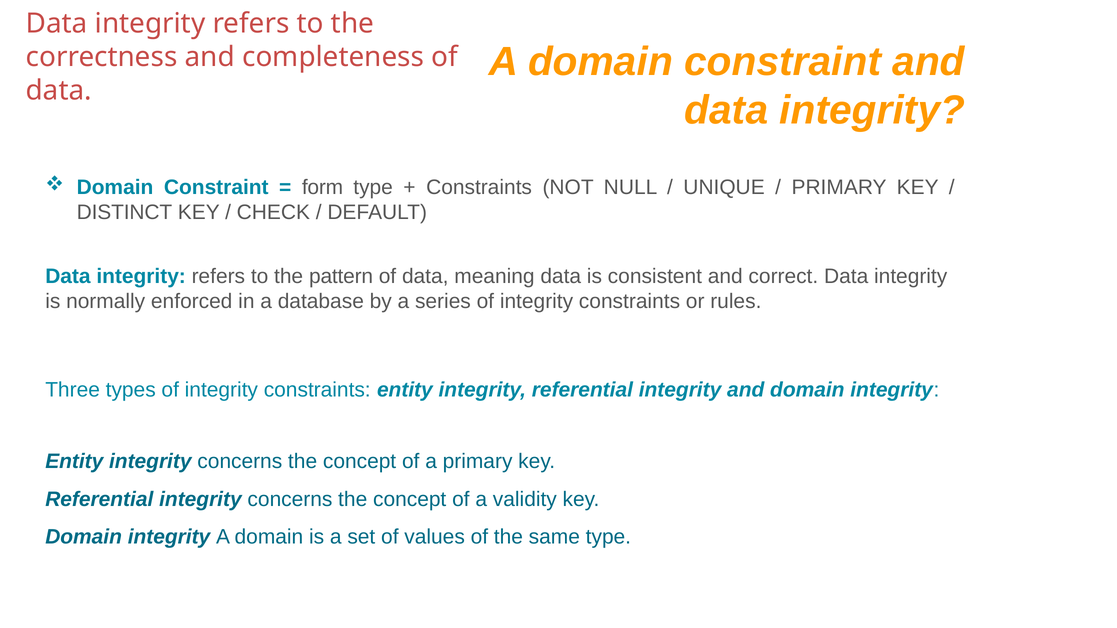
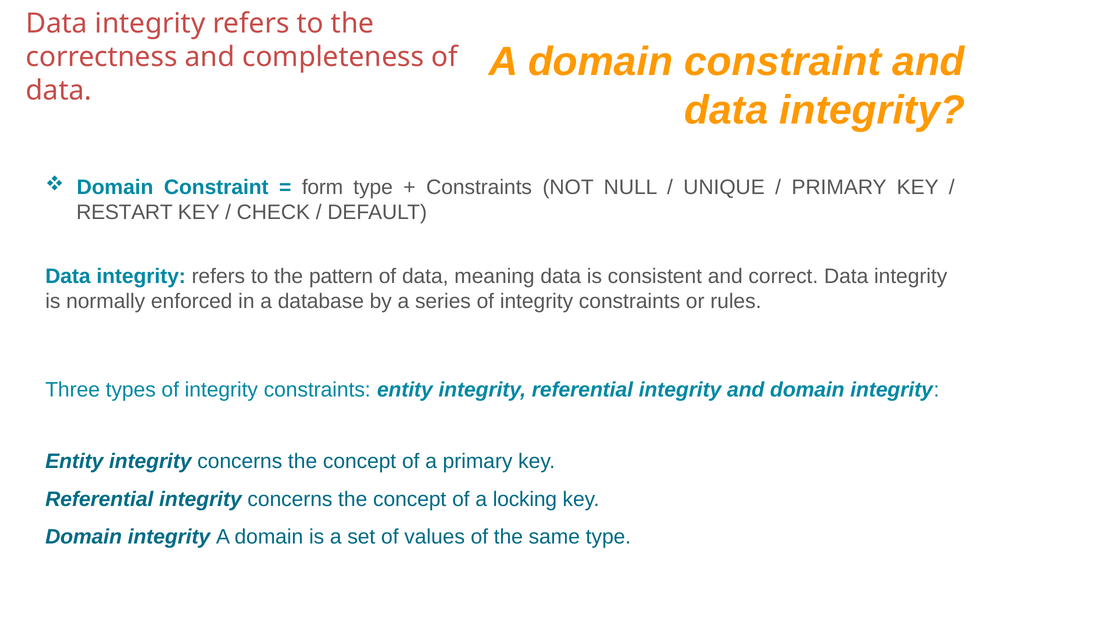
DISTINCT: DISTINCT -> RESTART (124, 212)
validity: validity -> locking (525, 499)
